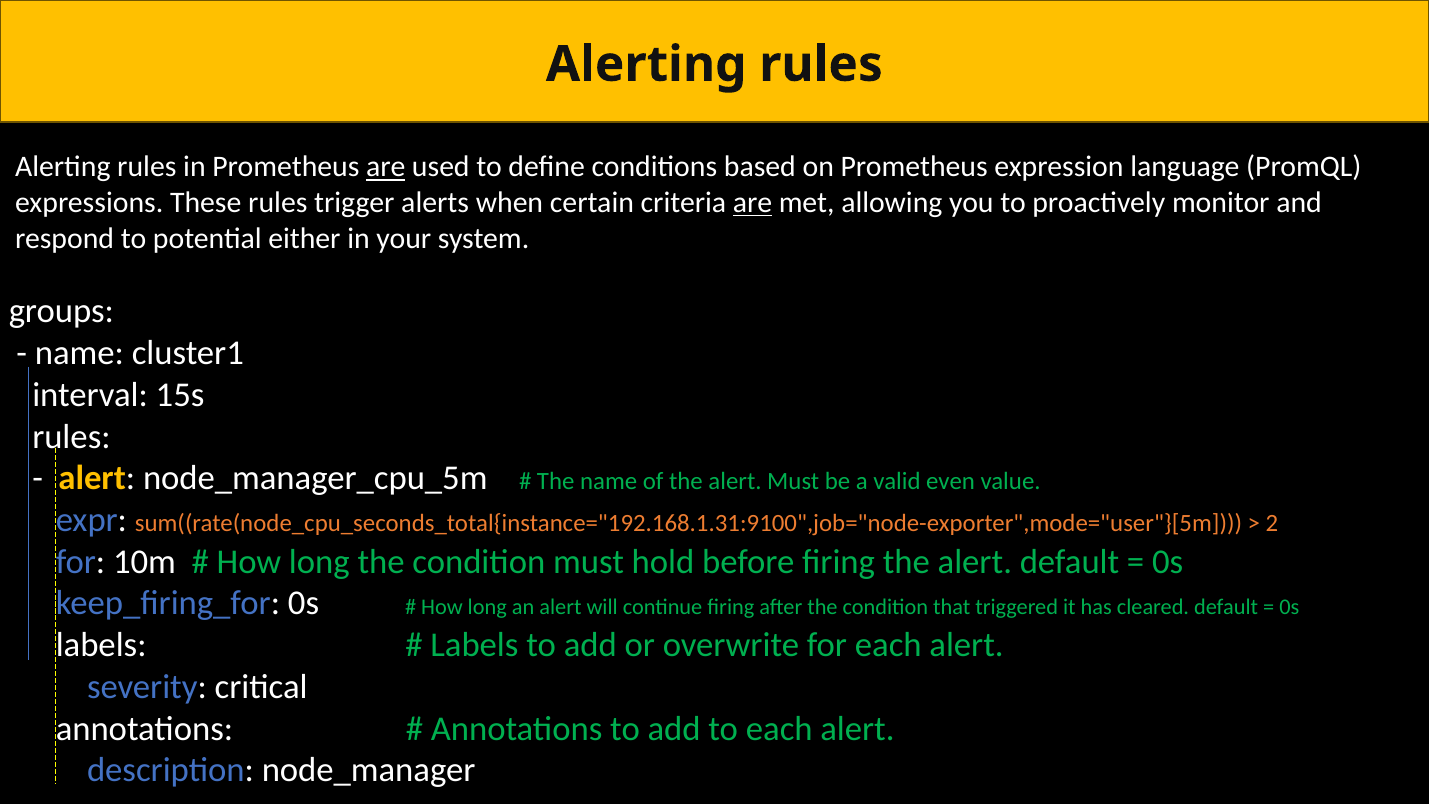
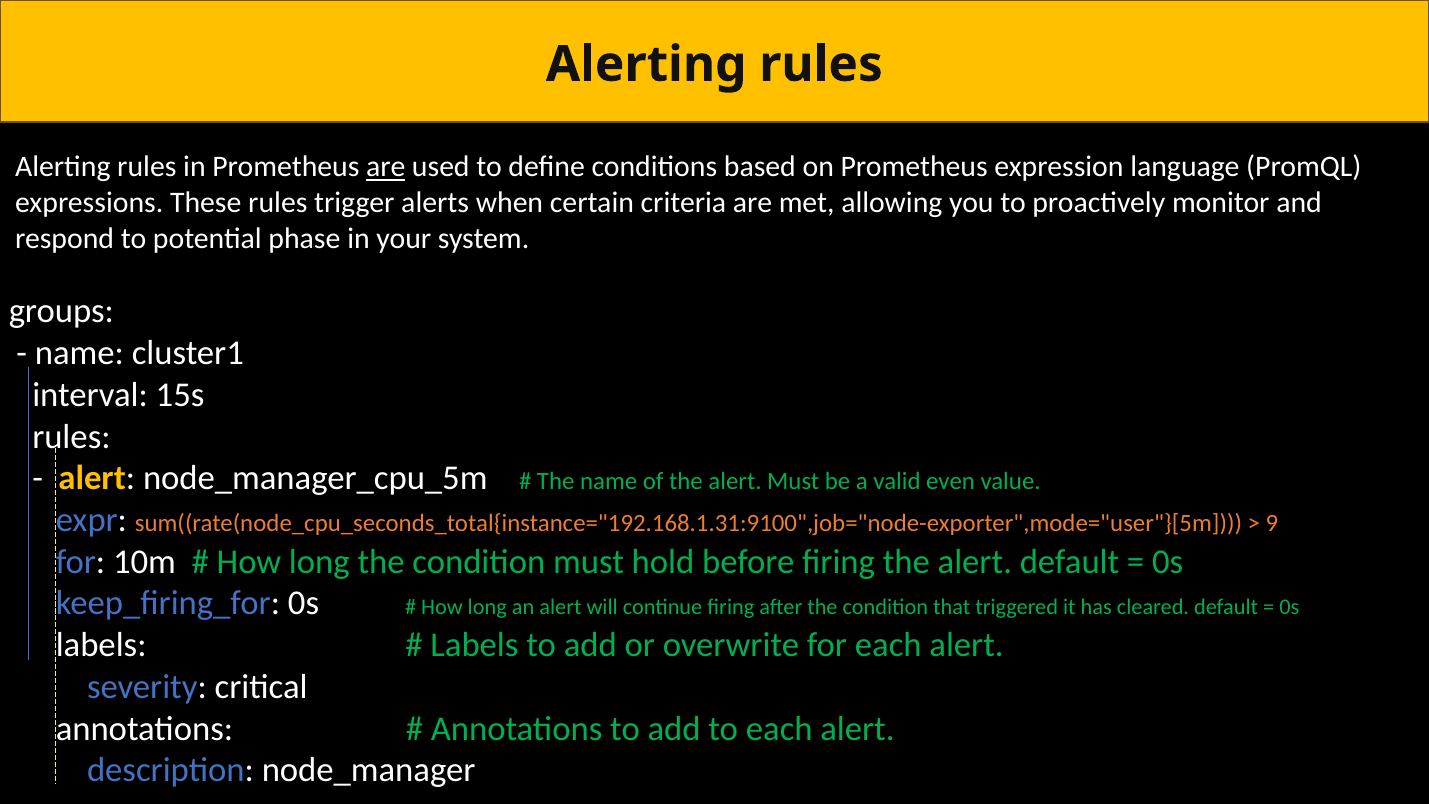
are underline: present -> none (753, 203)
either: either -> phase (304, 238)
2: 2 -> 9 (1272, 523)
